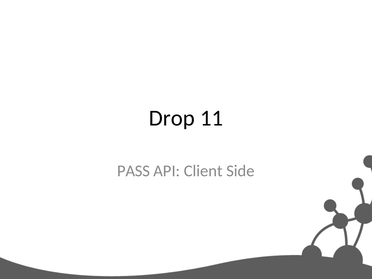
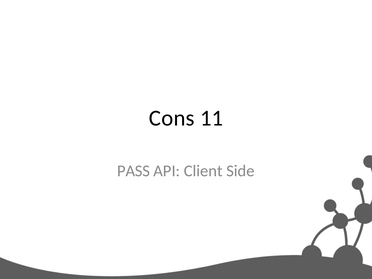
Drop: Drop -> Cons (172, 118)
